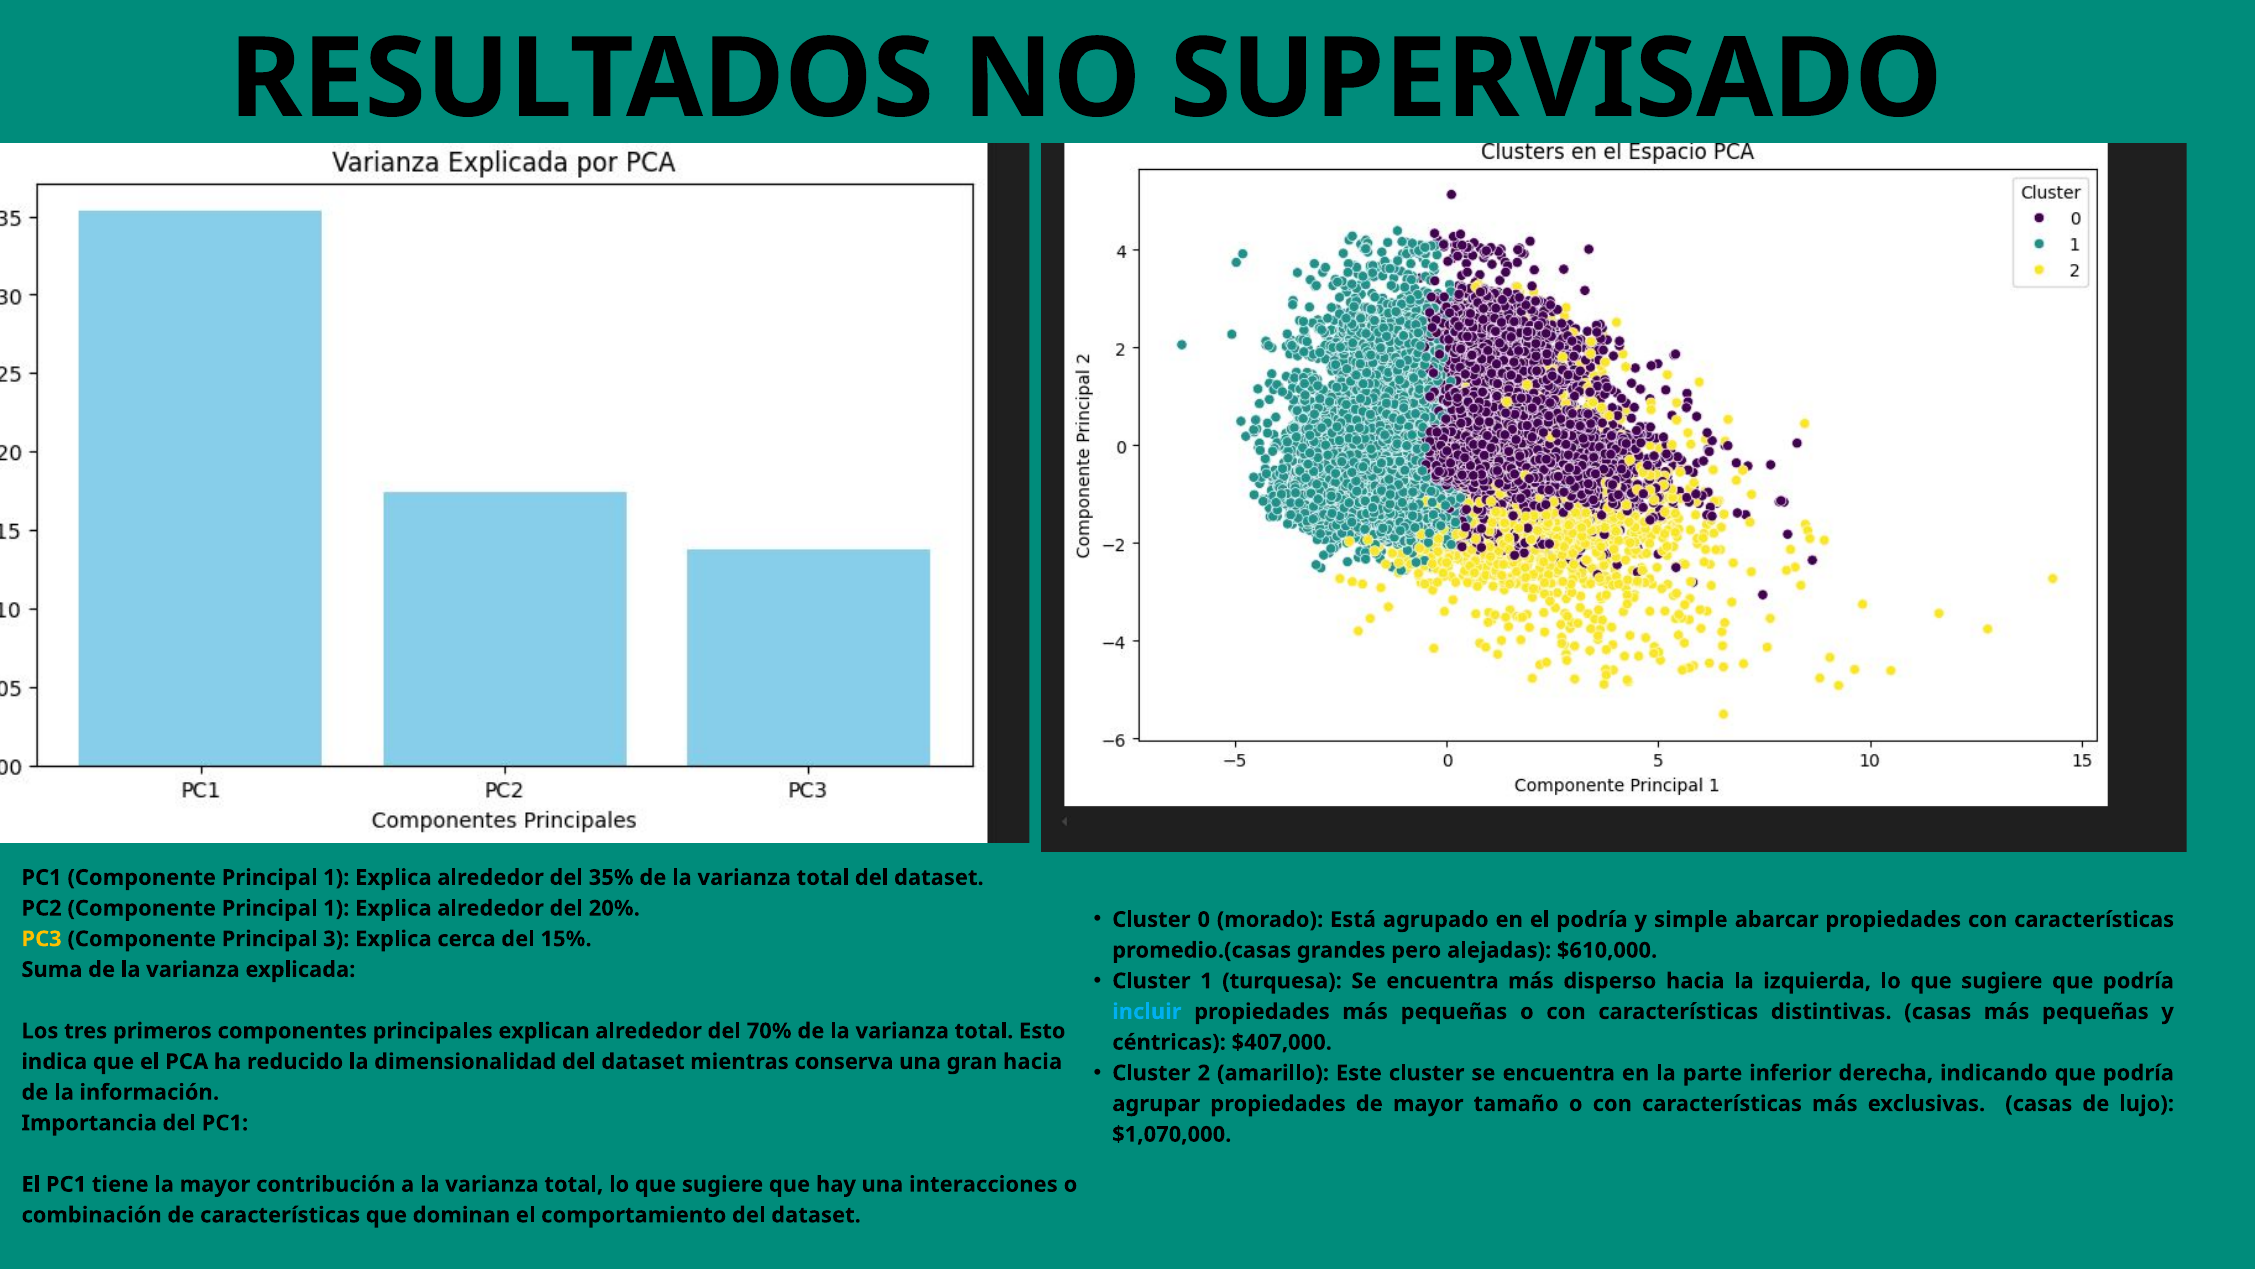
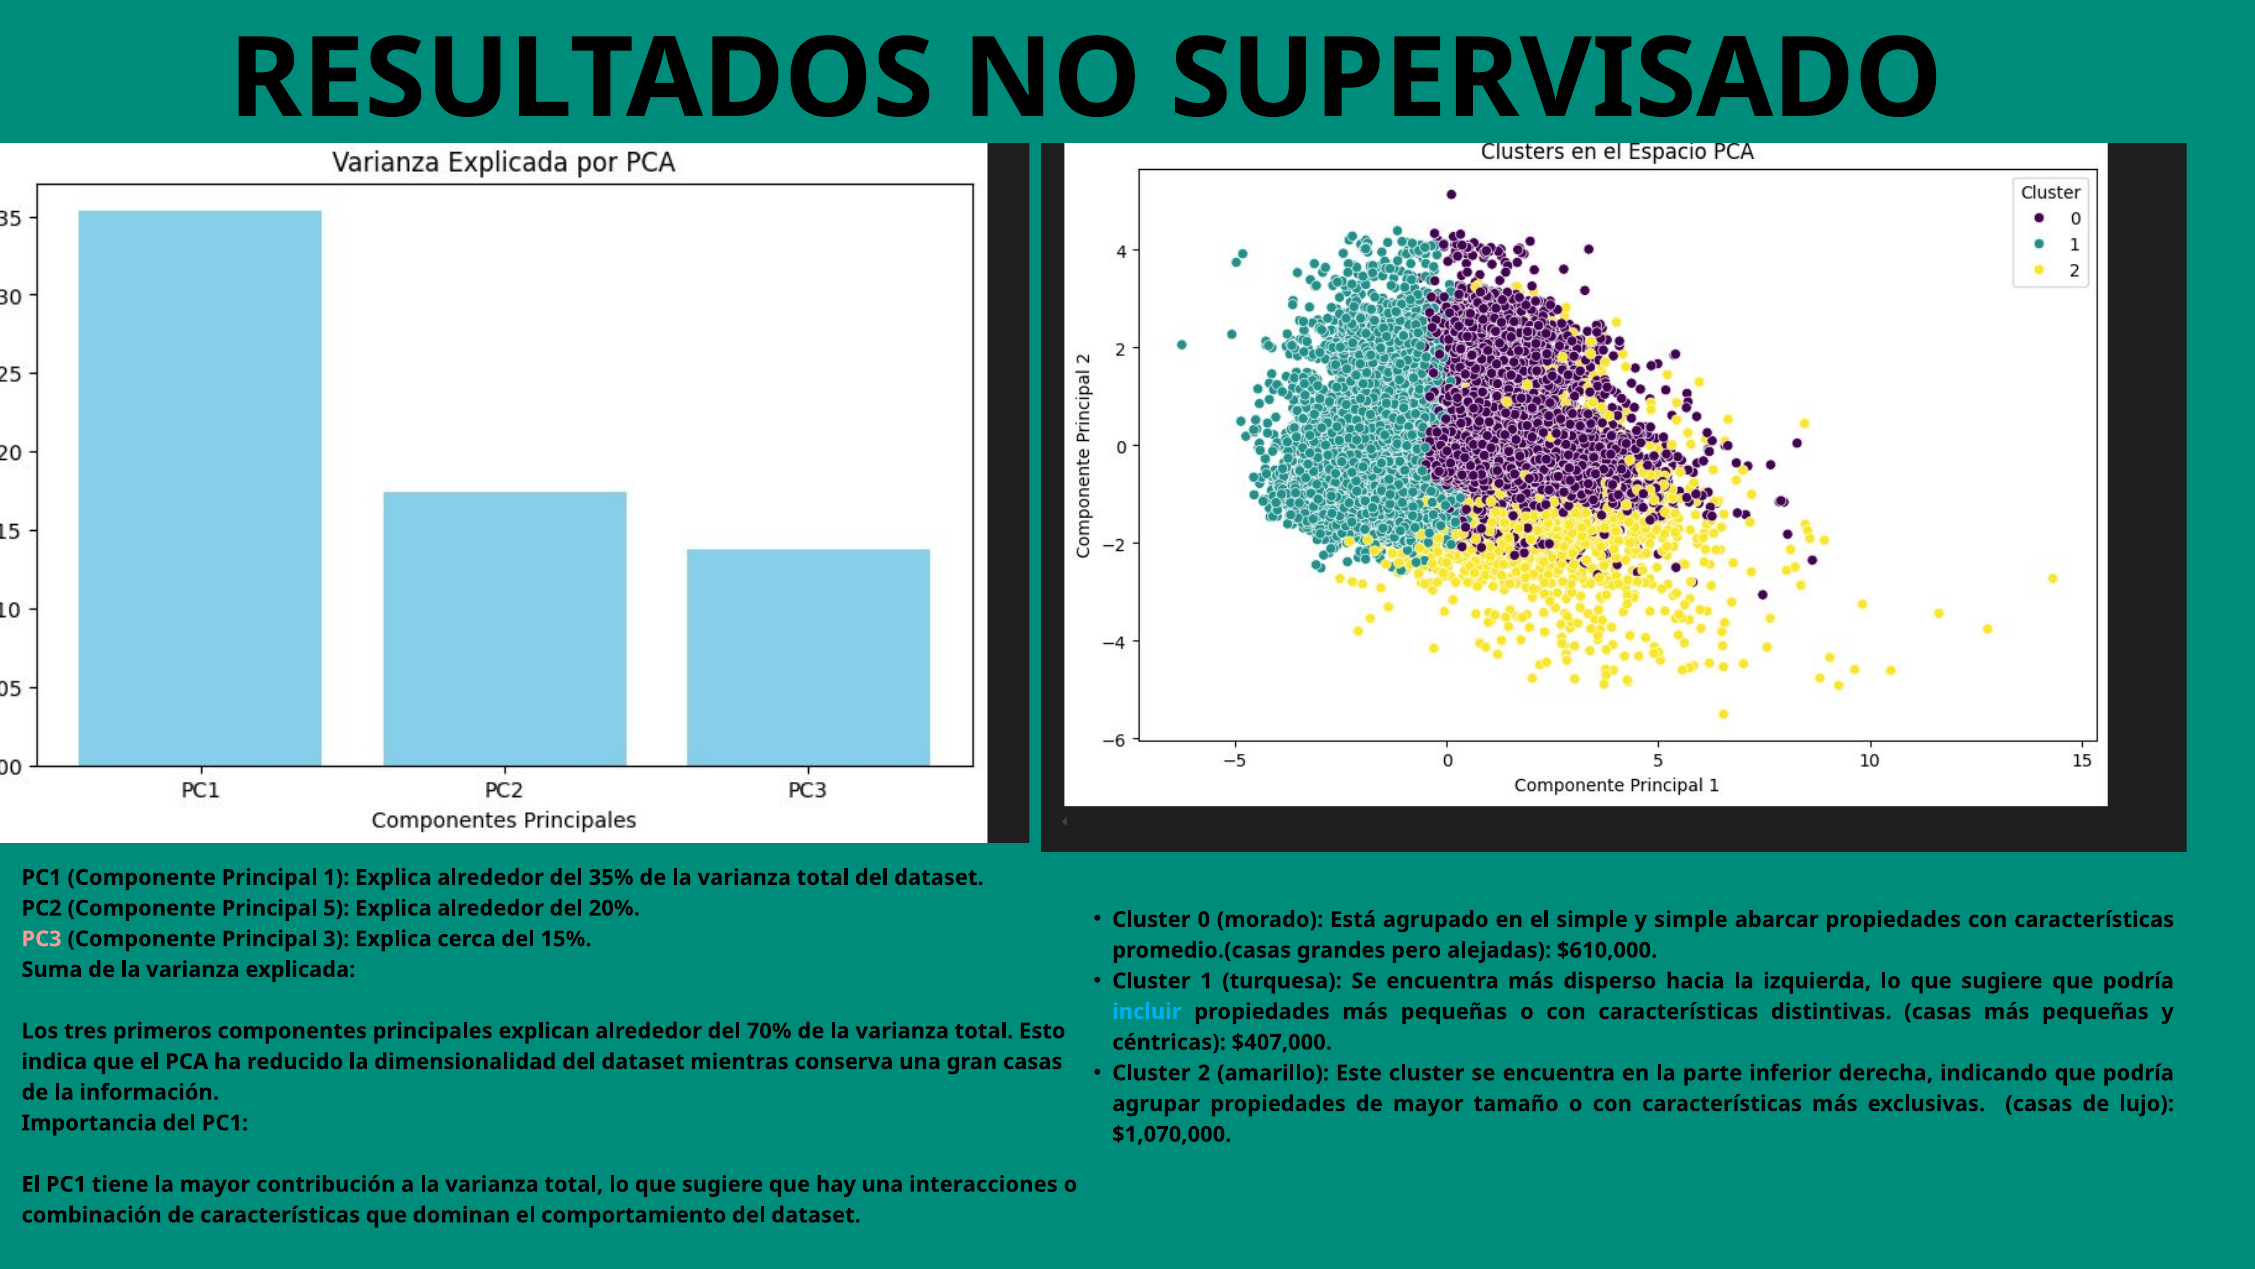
PC2 Componente Principal 1: 1 -> 5 (336, 908)
el podría: podría -> simple (1592, 919)
PC3 colour: yellow -> pink (42, 939)
gran hacia: hacia -> casas (1033, 1061)
